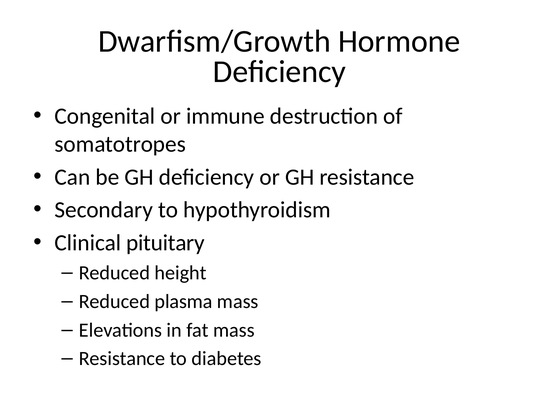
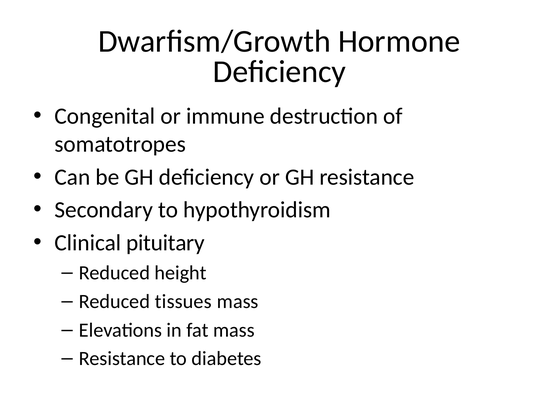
plasma: plasma -> tissues (183, 302)
